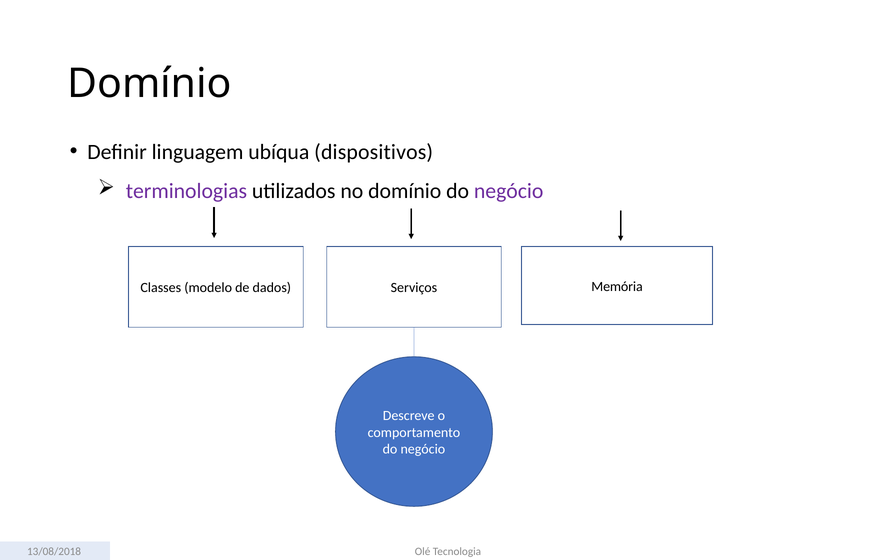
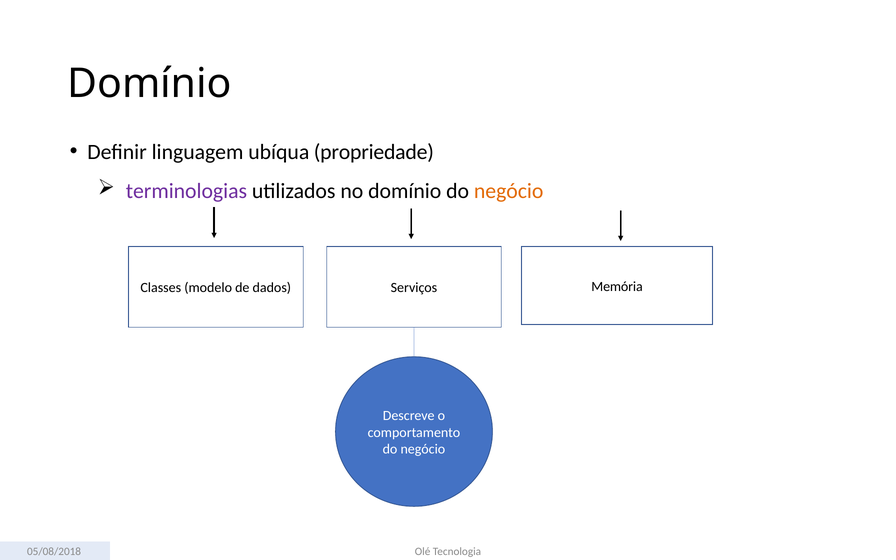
dispositivos: dispositivos -> propriedade (374, 152)
negócio colour: purple -> orange (509, 191)
13/08/2018: 13/08/2018 -> 05/08/2018 (54, 552)
